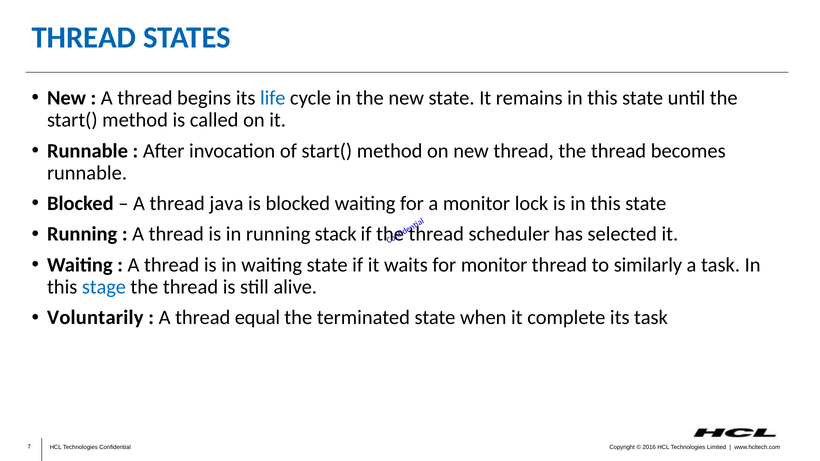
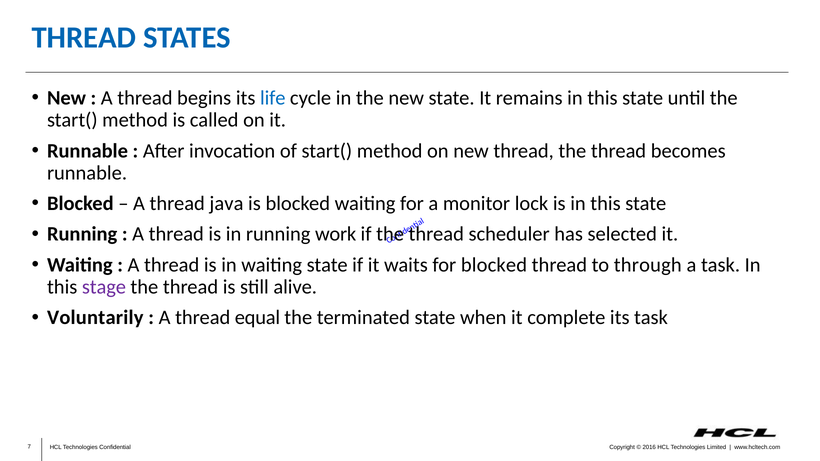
stack: stack -> work (336, 234)
for monitor: monitor -> blocked (494, 265)
similarly: similarly -> through (648, 265)
stage colour: blue -> purple (104, 287)
